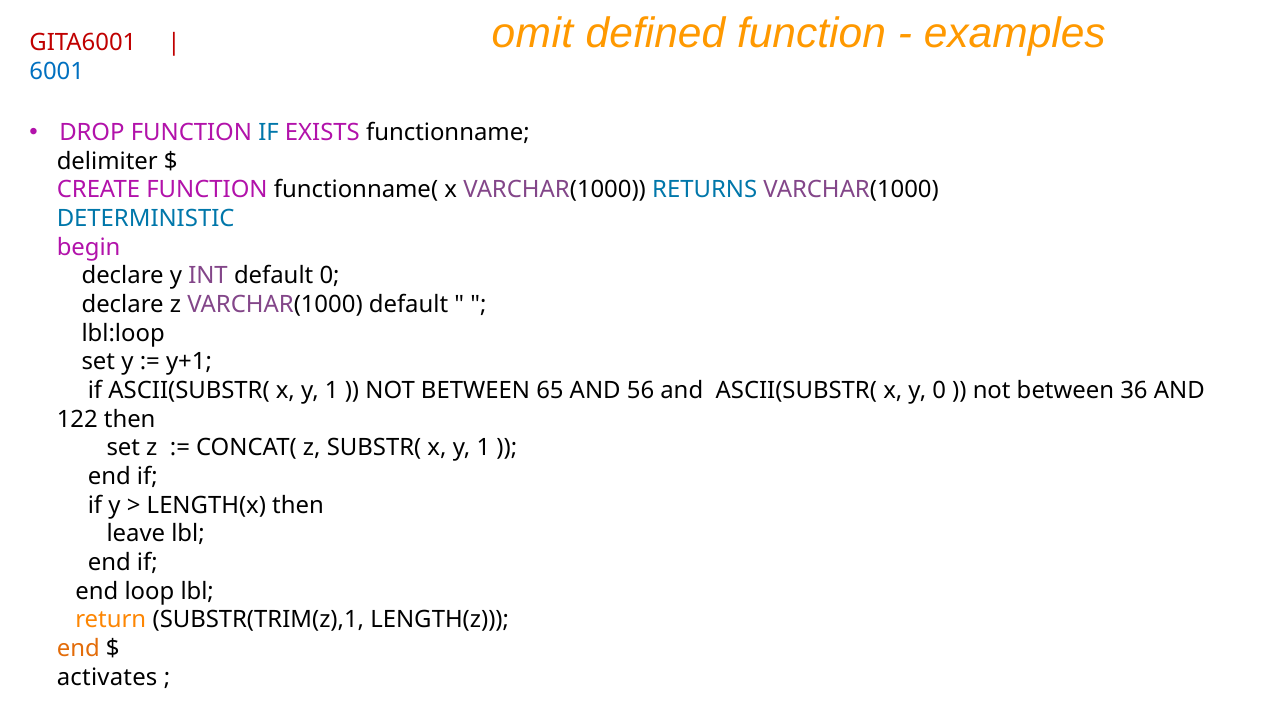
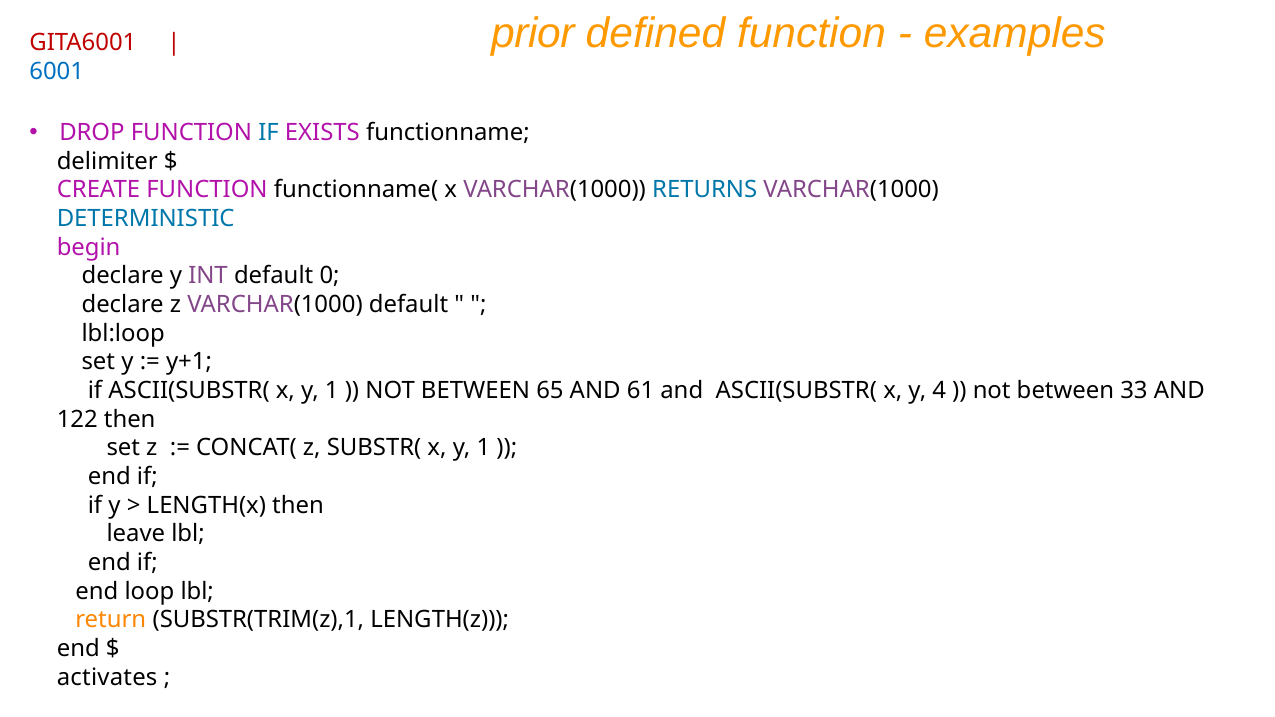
omit: omit -> prior (533, 33)
56: 56 -> 61 (641, 391)
y 0: 0 -> 4 (939, 391)
36: 36 -> 33 (1134, 391)
end colour: orange -> black (78, 649)
